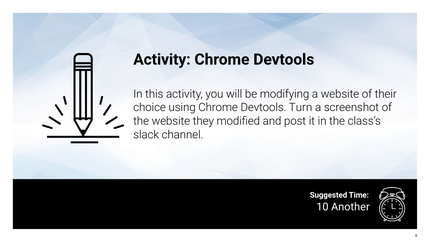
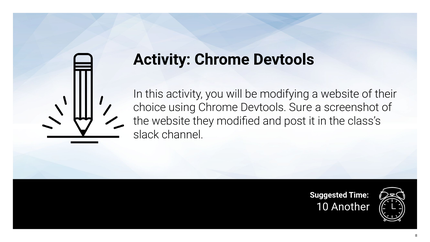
Turn: Turn -> Sure (301, 107)
